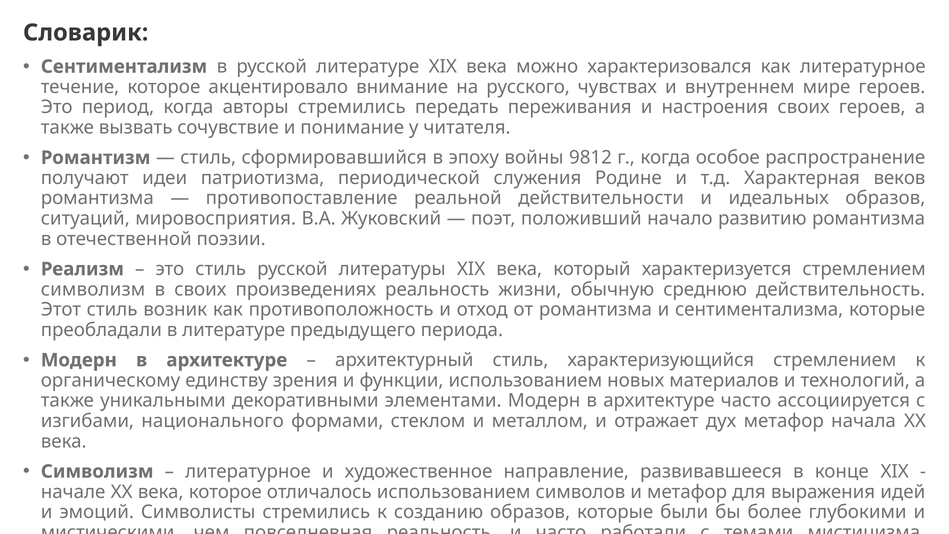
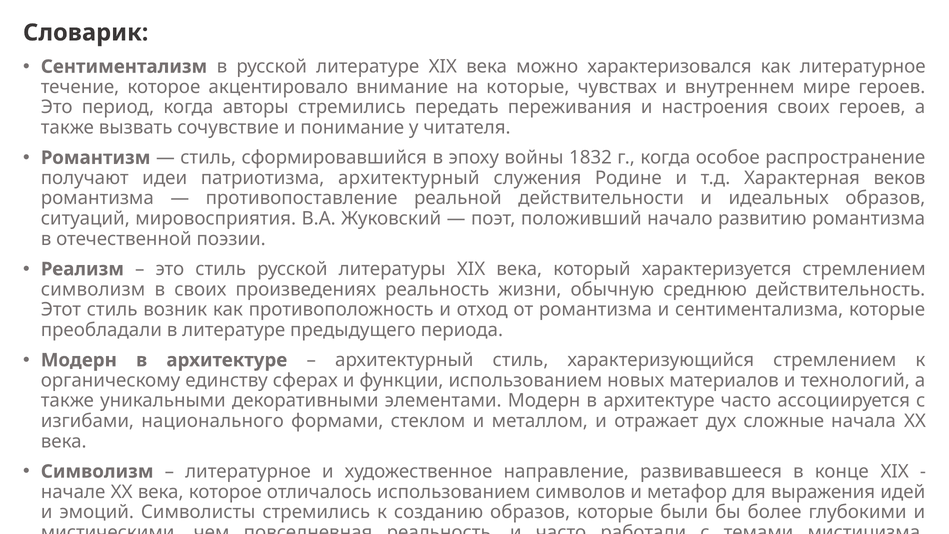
на русского: русского -> которые (528, 87)
9812: 9812 -> 1832 (591, 158)
патриотизма периодической: периодической -> архитектурный (409, 178)
зрения: зрения -> сферах (305, 380)
дух метафор: метафор -> сложные (784, 421)
